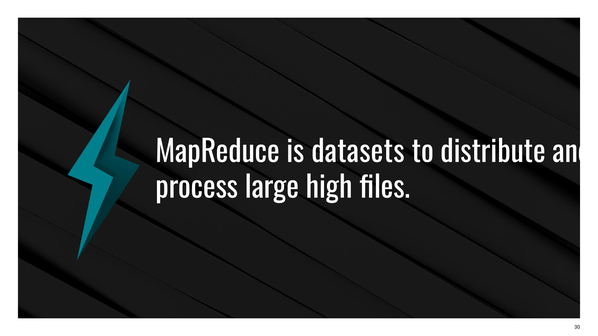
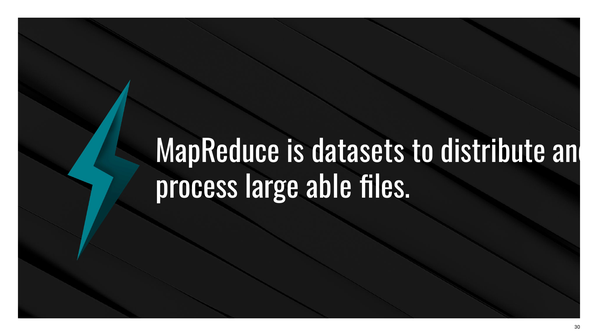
high: high -> able (329, 188)
